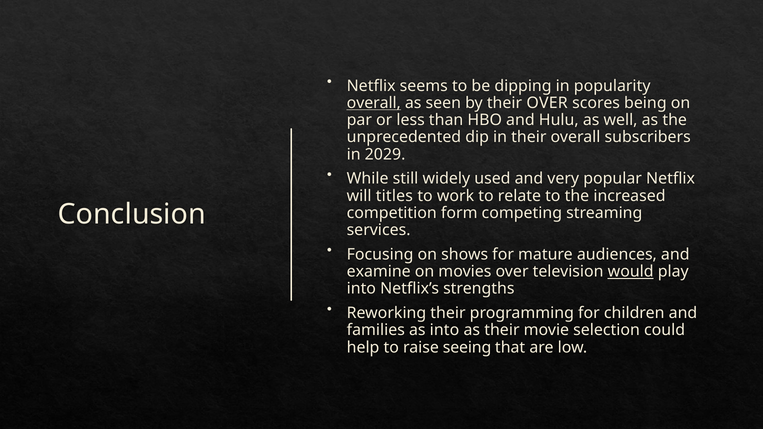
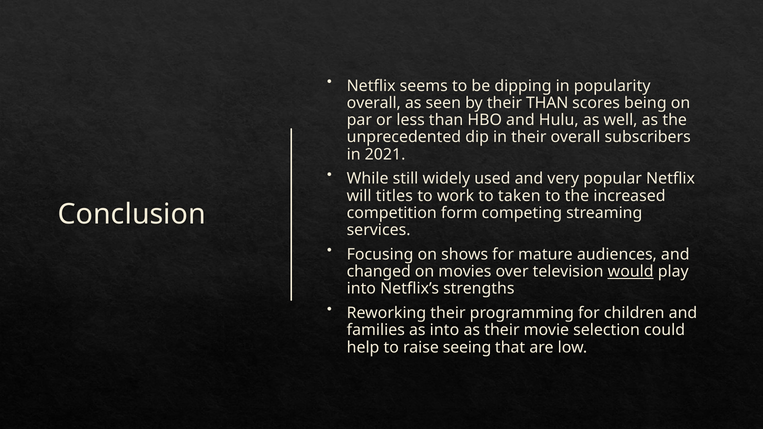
overall underline: present -> none (374, 103)
their OVER: OVER -> THAN (547, 103)
2029: 2029 -> 2021 (385, 154)
relate: relate -> taken (519, 196)
examine: examine -> changed (379, 272)
